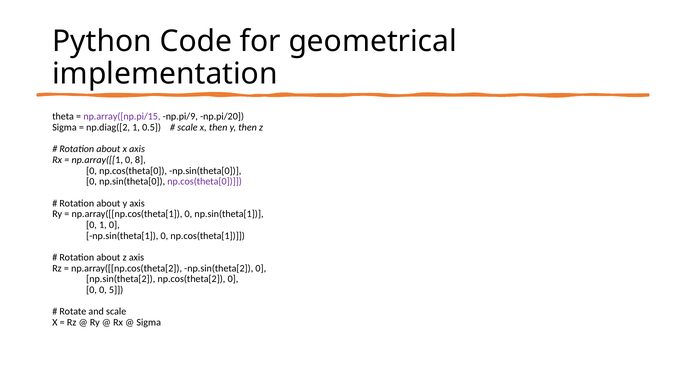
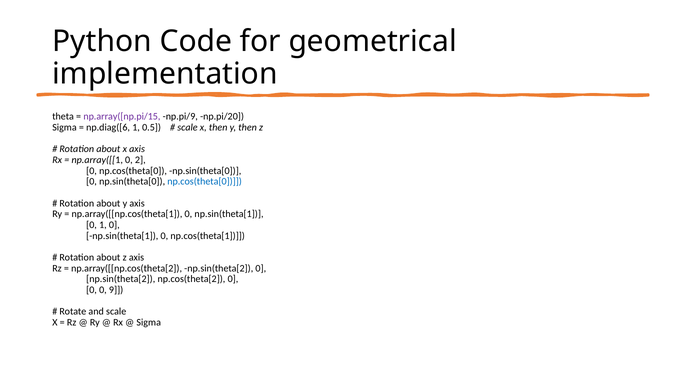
np.diag([2: np.diag([2 -> np.diag([6 (108, 127)
8: 8 -> 2 (140, 160)
np.cos(theta[0 colour: purple -> blue (205, 182)
5: 5 -> 9 (116, 290)
